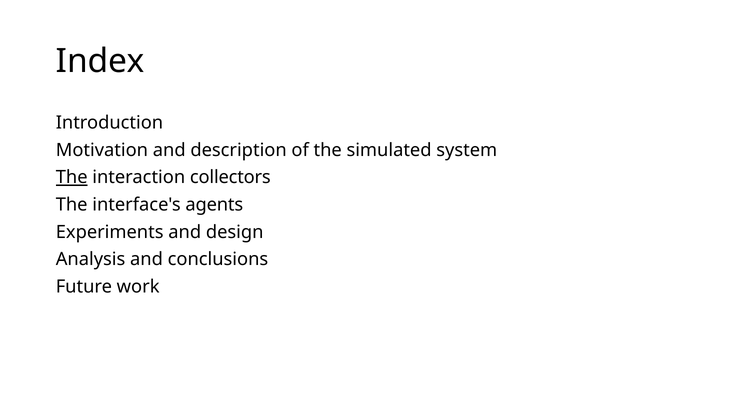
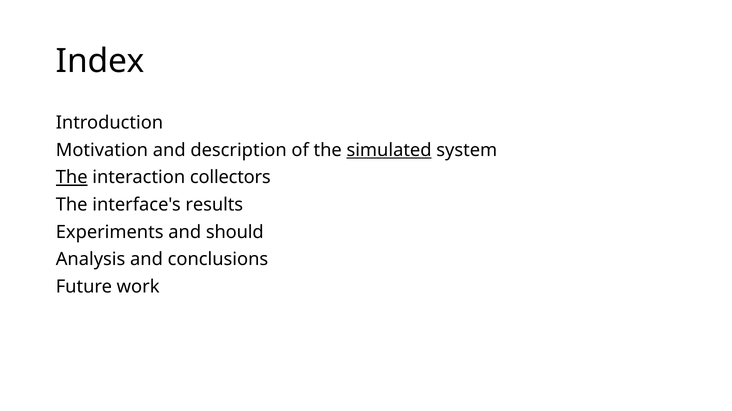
simulated underline: none -> present (389, 150)
agents: agents -> results (214, 205)
design: design -> should (235, 232)
